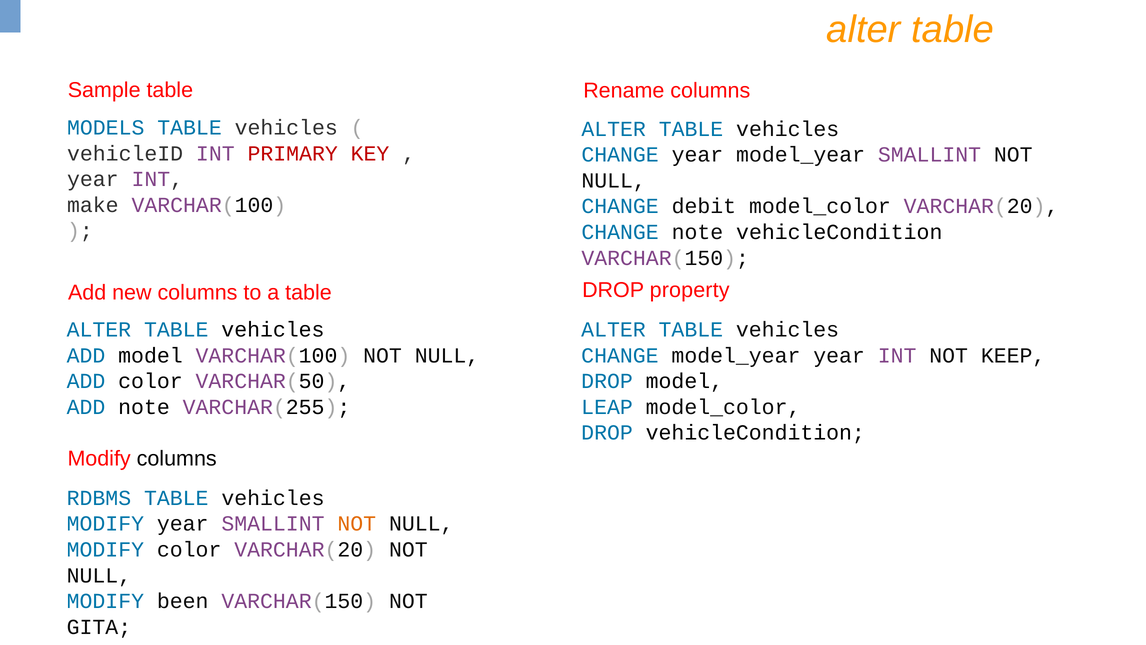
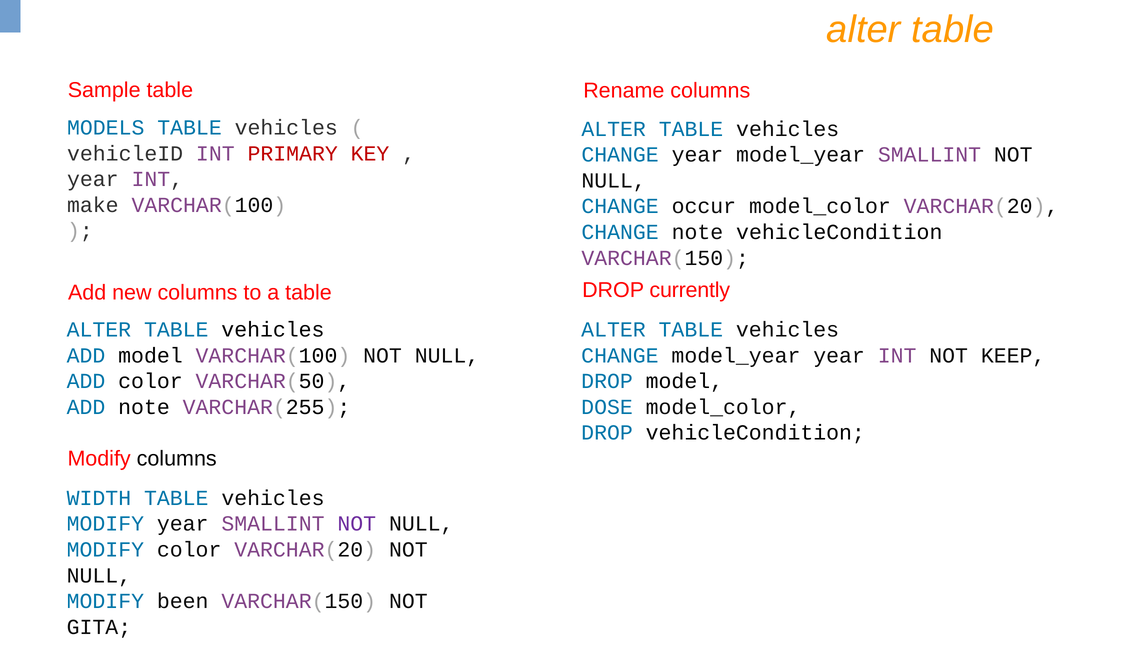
debit: debit -> occur (704, 206)
property: property -> currently (690, 290)
LEAP: LEAP -> DOSE (607, 407)
RDBMS: RDBMS -> WIDTH (99, 498)
NOT colour: orange -> purple (357, 524)
